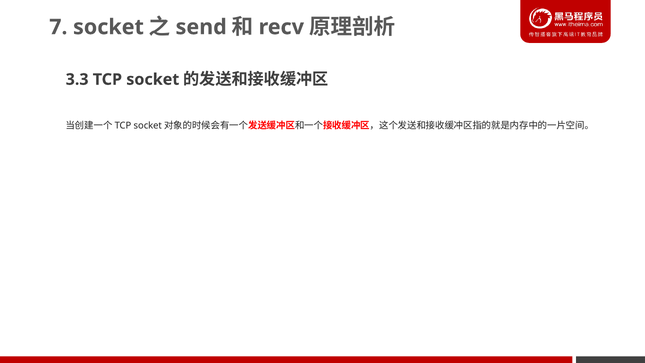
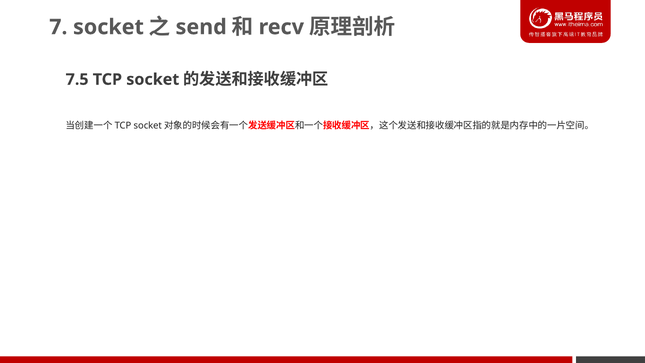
3.3: 3.3 -> 7.5 (77, 79)
